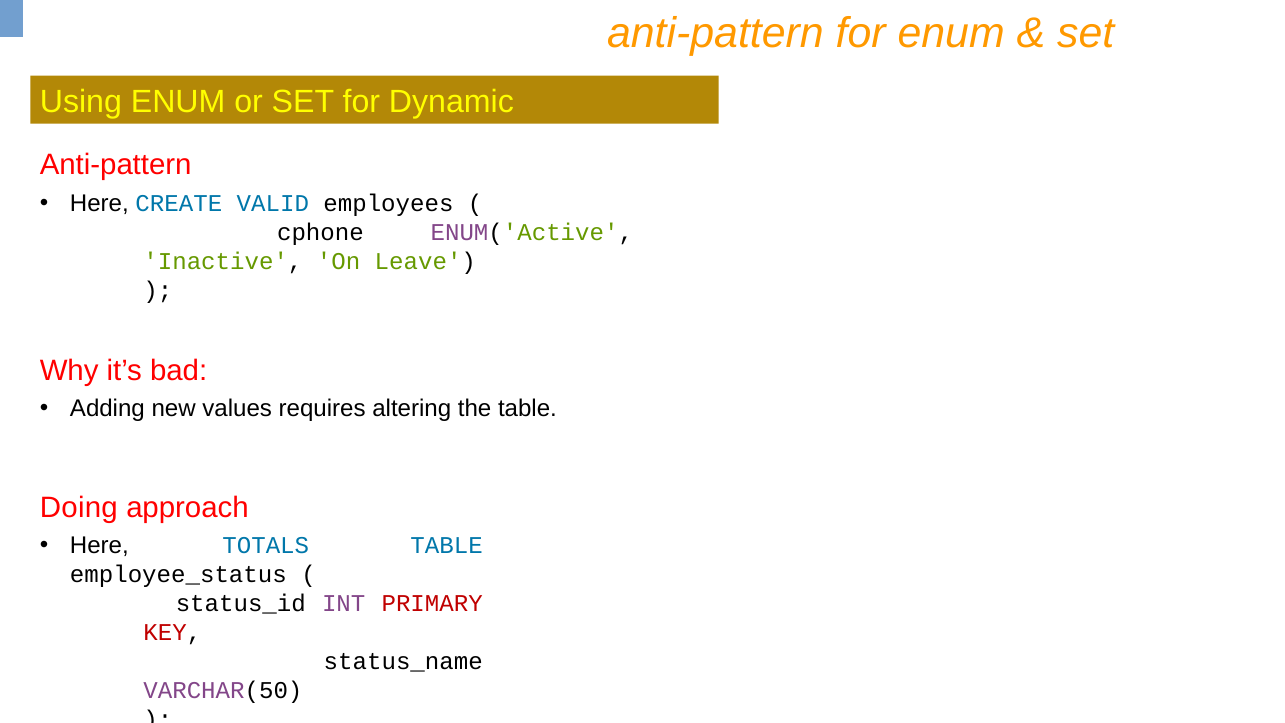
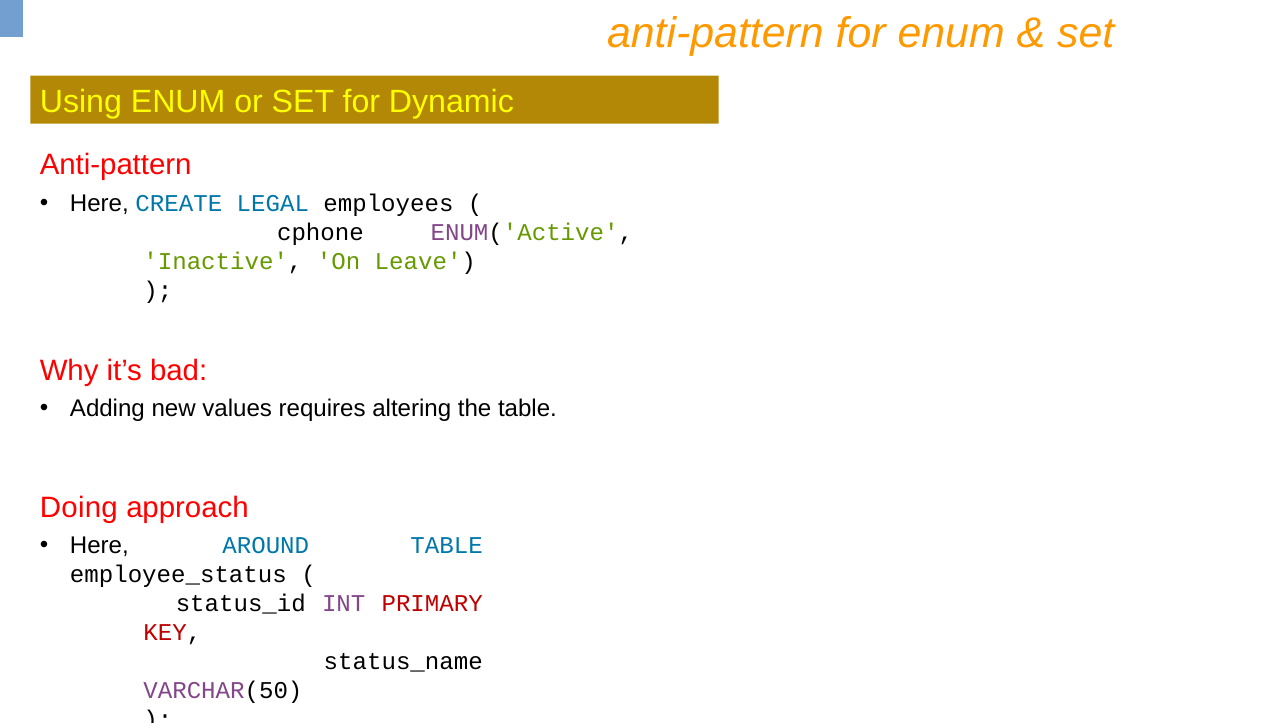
VALID: VALID -> LEGAL (273, 203)
TOTALS: TOTALS -> AROUND (266, 545)
